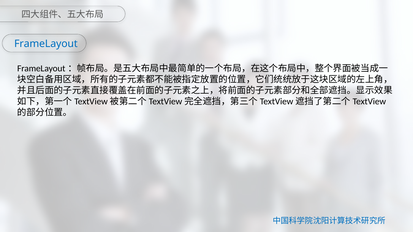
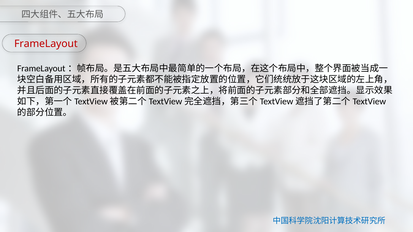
FrameLayout colour: blue -> red (46, 44)
